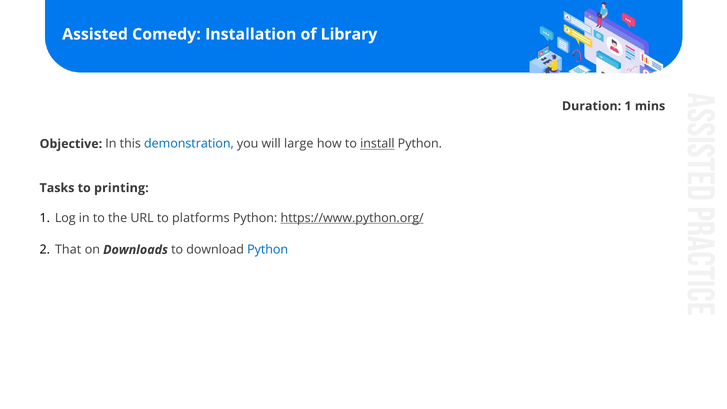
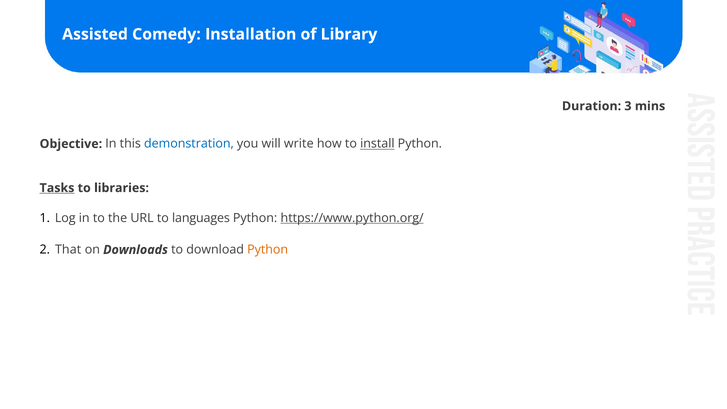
Duration 1: 1 -> 3 (628, 106)
large: large -> write (299, 144)
Tasks underline: none -> present (57, 188)
printing: printing -> libraries (121, 188)
platforms: platforms -> languages (201, 218)
Python colour: blue -> orange (268, 250)
